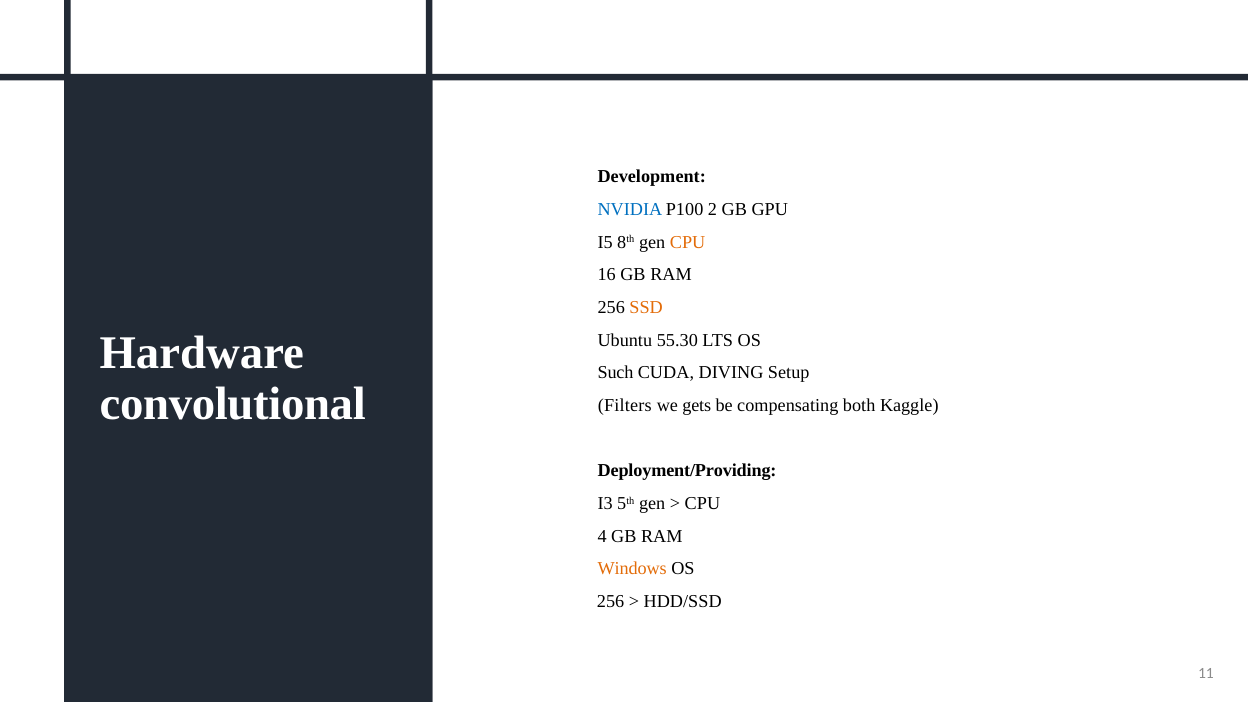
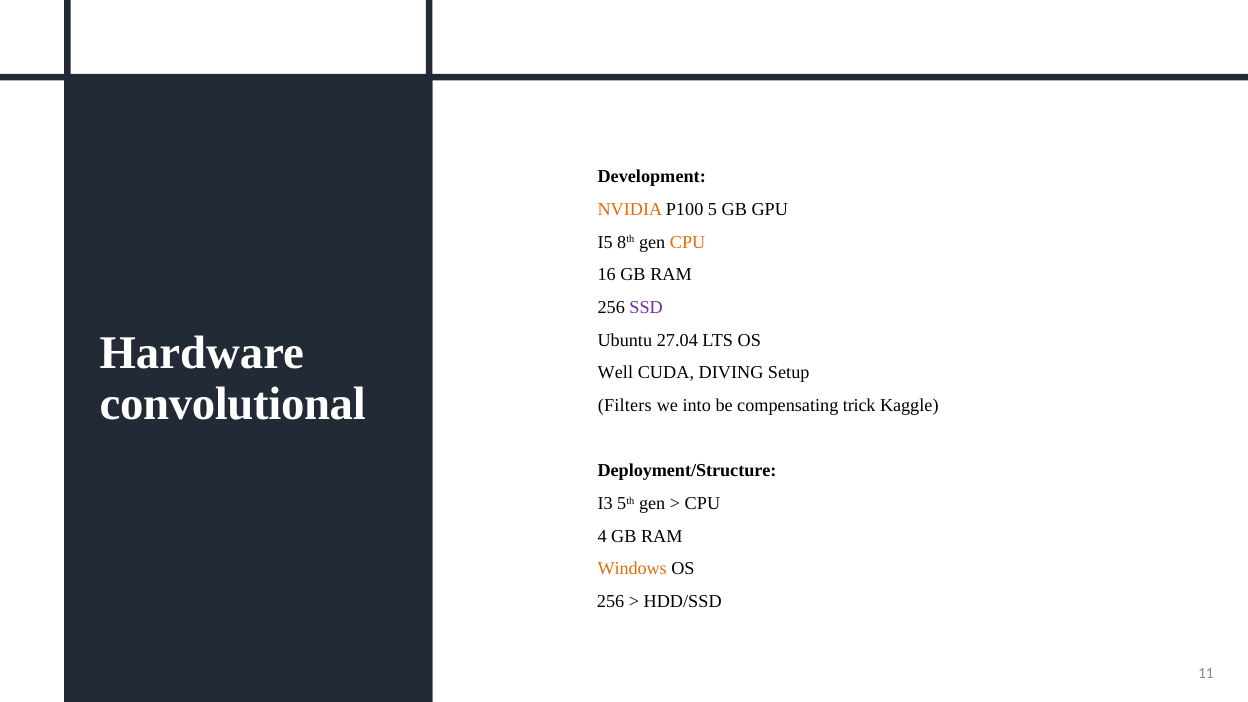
NVIDIA colour: blue -> orange (630, 209)
2: 2 -> 5 (712, 209)
SSD colour: orange -> purple (646, 307)
55.30: 55.30 -> 27.04 (677, 340)
Such: Such -> Well (615, 373)
gets: gets -> into (697, 405)
both: both -> trick (859, 405)
Deployment/Providing: Deployment/Providing -> Deployment/Structure (687, 471)
